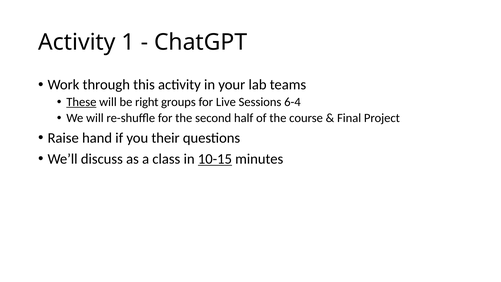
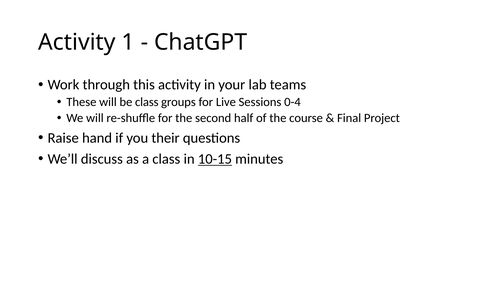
These underline: present -> none (81, 102)
be right: right -> class (147, 102)
6-4: 6-4 -> 0-4 (292, 102)
